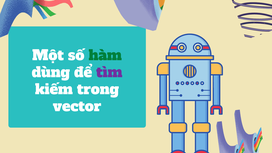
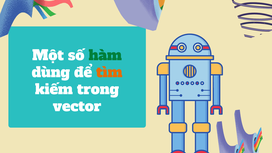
tìm colour: purple -> orange (109, 73)
